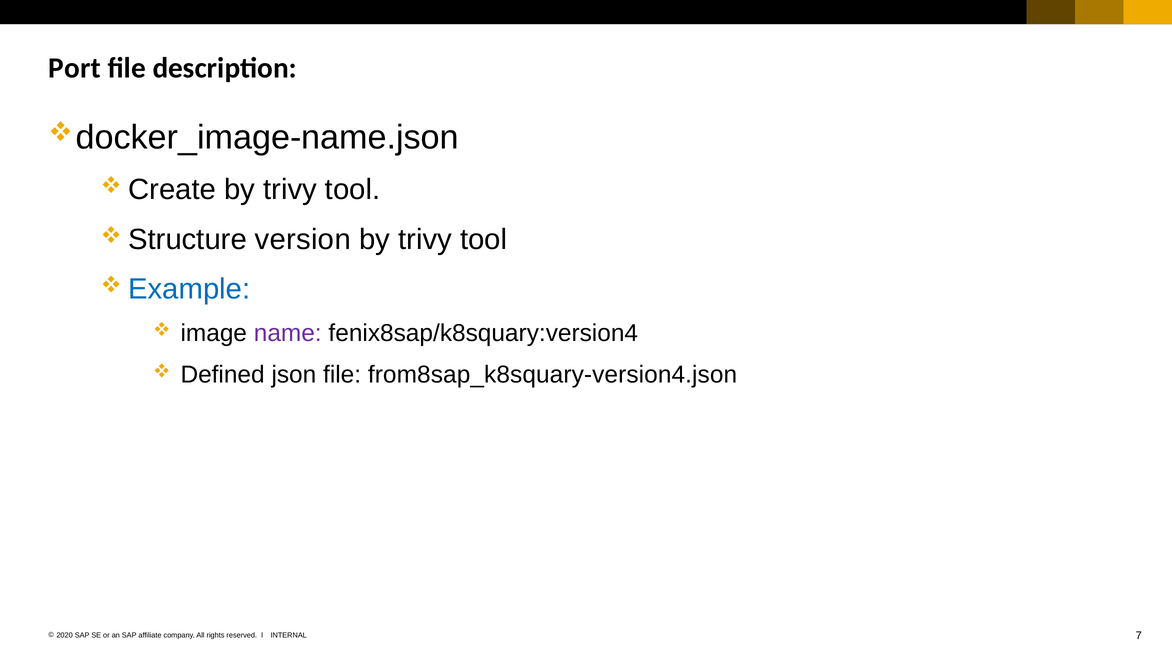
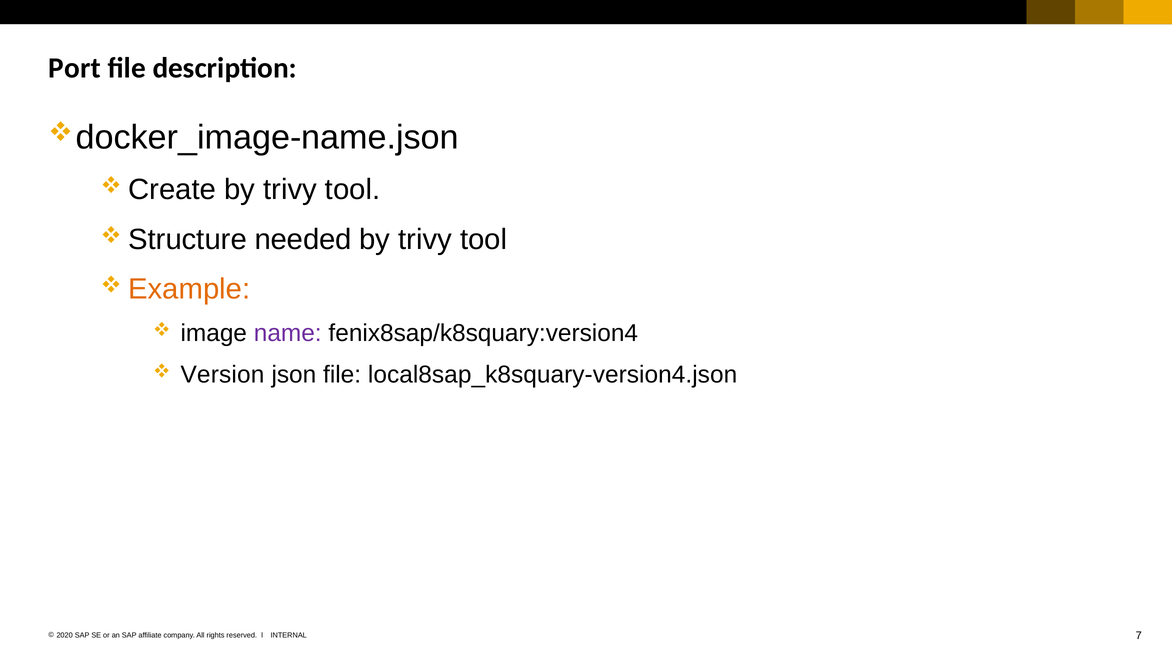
version: version -> needed (303, 240)
Example colour: blue -> orange (189, 289)
Defined: Defined -> Version (222, 375)
from8sap_k8squary-version4.json: from8sap_k8squary-version4.json -> local8sap_k8squary-version4.json (553, 375)
